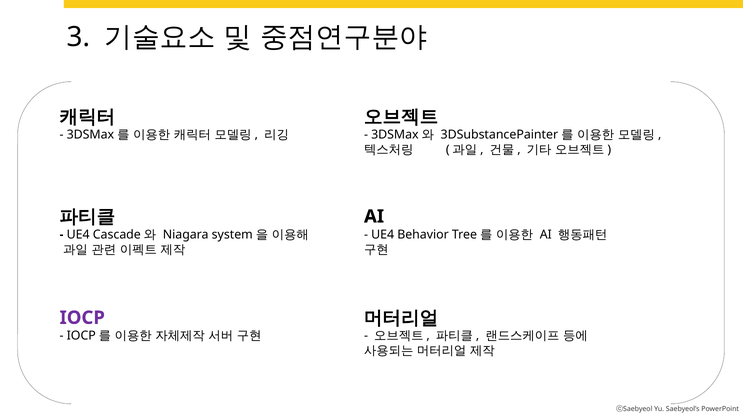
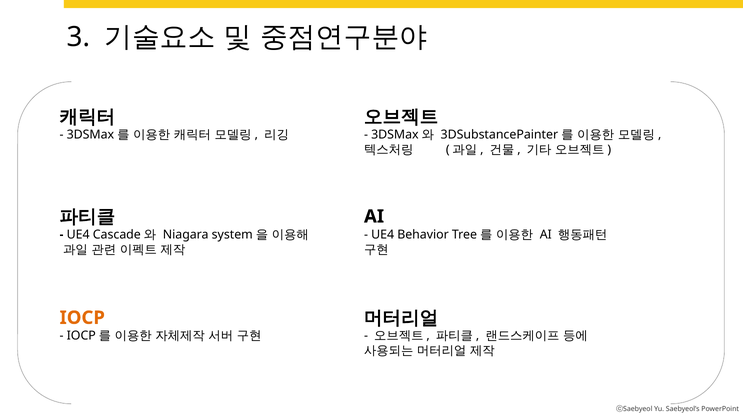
IOCP colour: purple -> orange (82, 318)
